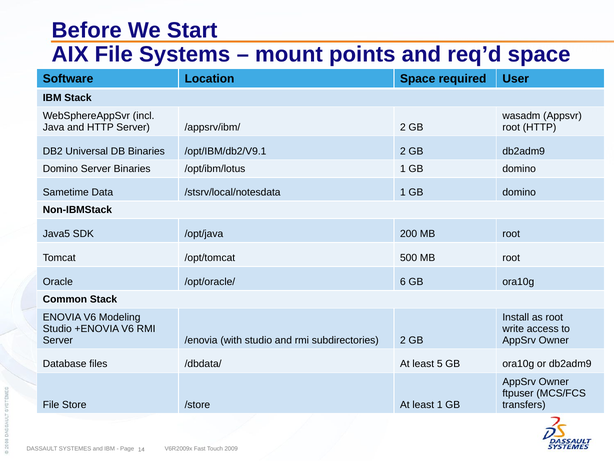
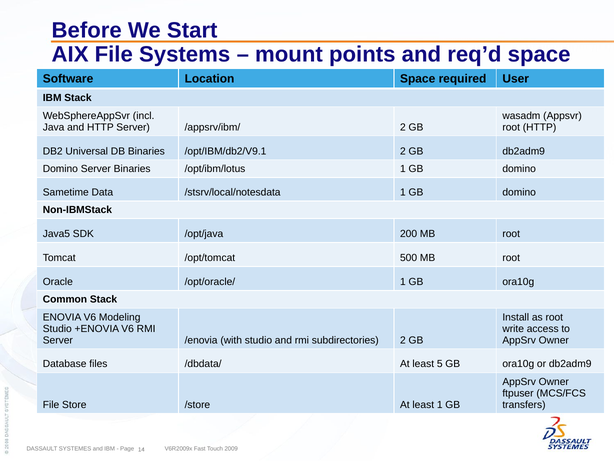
/opt/oracle/ 6: 6 -> 1 (403, 282)
